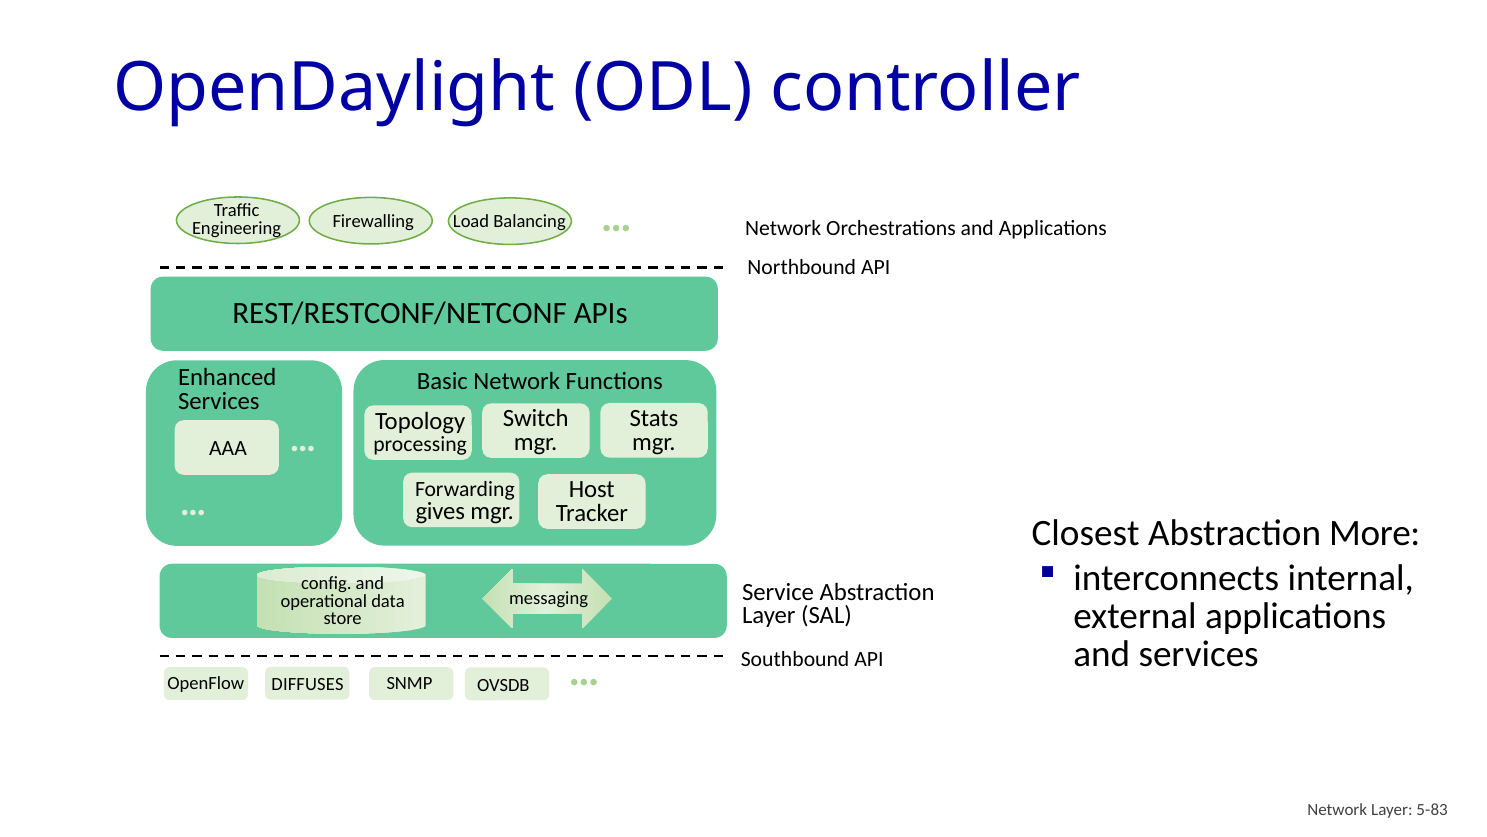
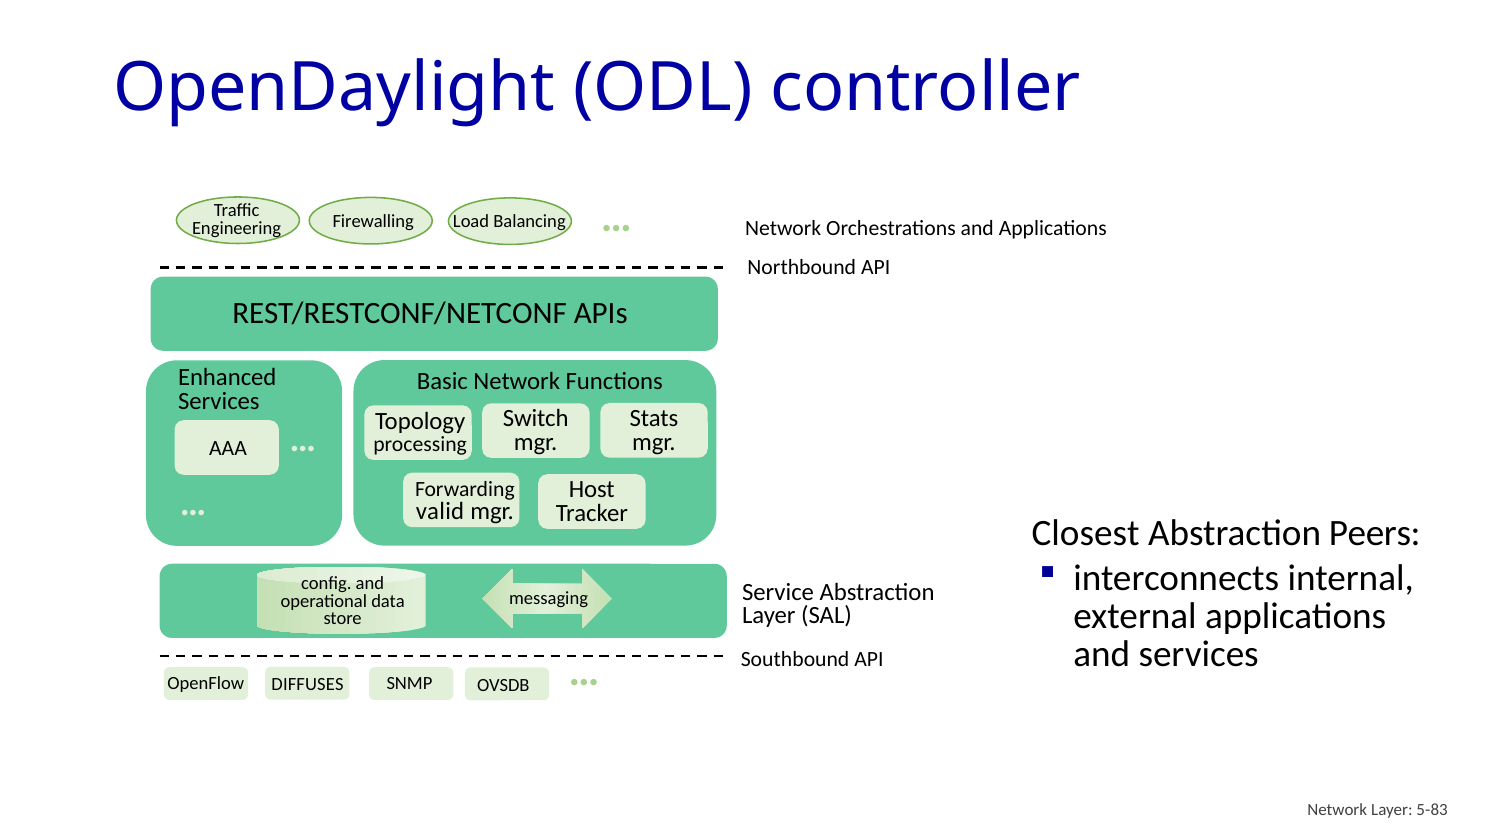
gives: gives -> valid (440, 511)
More: More -> Peers (1375, 533)
